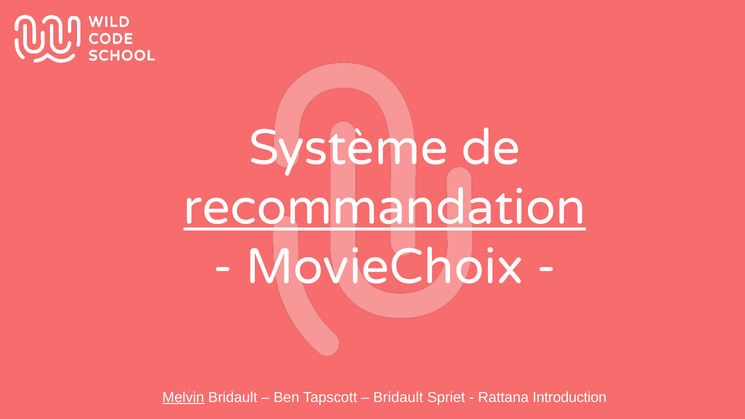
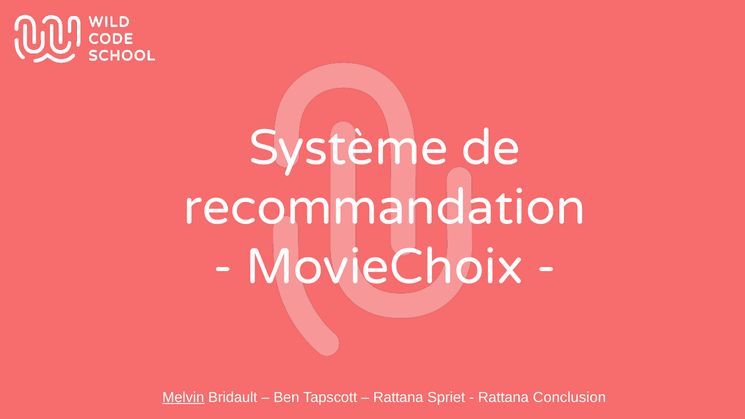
recommandation underline: present -> none (385, 207)
Bridault: Bridault -> Rattana (398, 397)
Introduction: Introduction -> Conclusion (569, 397)
